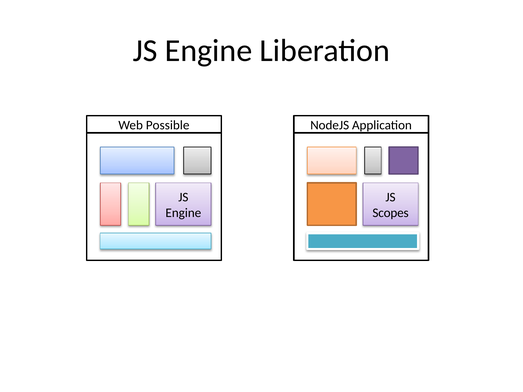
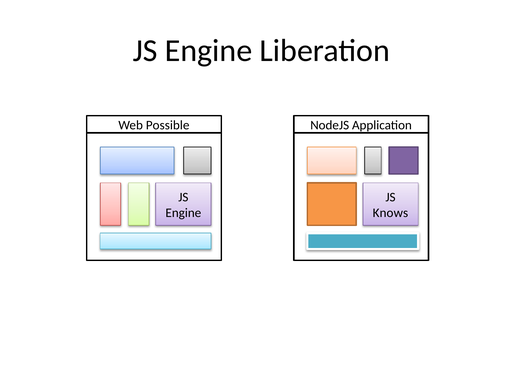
Scopes: Scopes -> Knows (390, 213)
